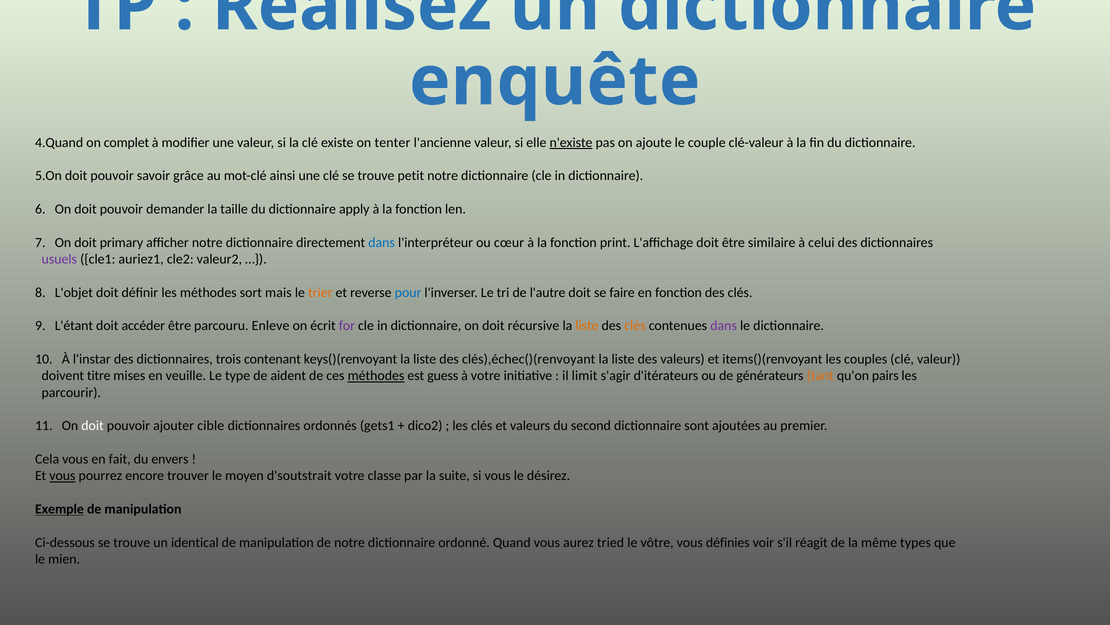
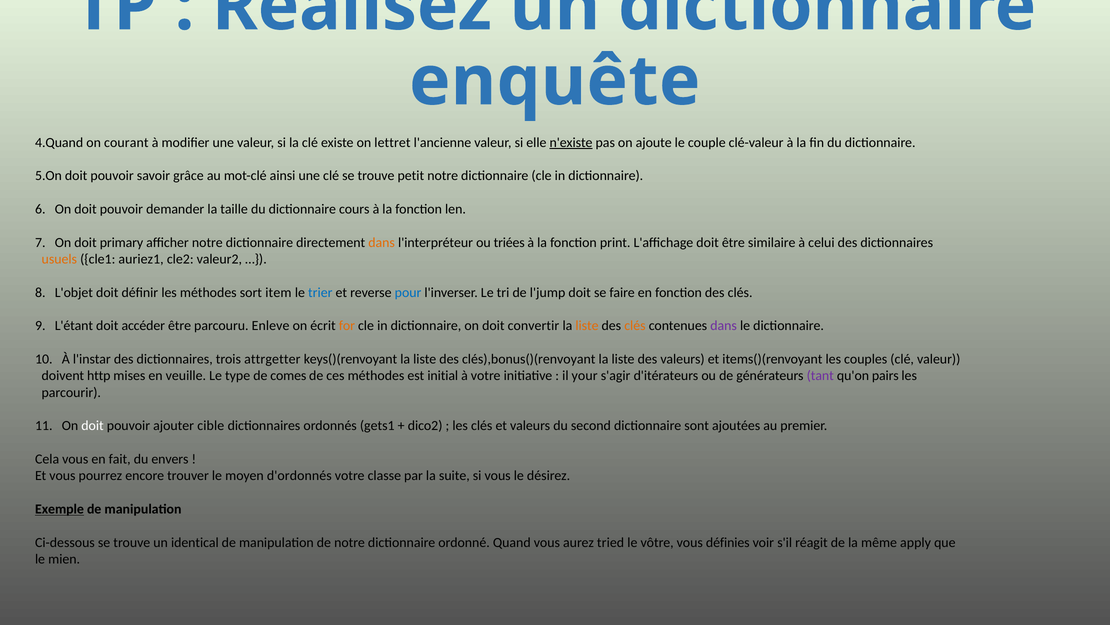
complet: complet -> courant (126, 142)
tenter: tenter -> lettret (392, 142)
apply: apply -> cours (354, 209)
dans colour: blue -> orange (382, 242)
cœur: cœur -> triées (509, 242)
usuels colour: purple -> orange (59, 259)
mais: mais -> item (278, 292)
trier colour: orange -> blue (320, 292)
l'autre: l'autre -> l'jump (548, 292)
for colour: purple -> orange (347, 326)
récursive: récursive -> convertir (533, 326)
contenant: contenant -> attrgetter (272, 359)
clés),échec()(renvoyant: clés),échec()(renvoyant -> clés),bonus()(renvoyant (529, 359)
titre: titre -> http (99, 376)
aident: aident -> comes (288, 376)
méthodes underline: present -> none (376, 376)
guess: guess -> initial (443, 376)
limit: limit -> your (585, 376)
tant colour: orange -> purple (820, 376)
vous underline: present -> none (62, 475)
d'soutstrait: d'soutstrait -> d'ordonnés (299, 475)
types: types -> apply (916, 542)
